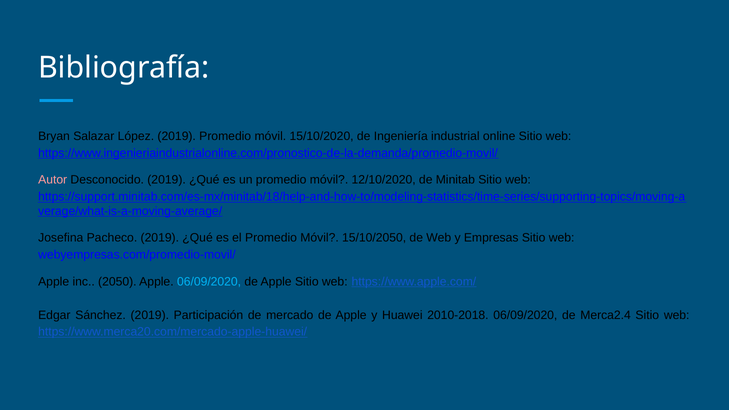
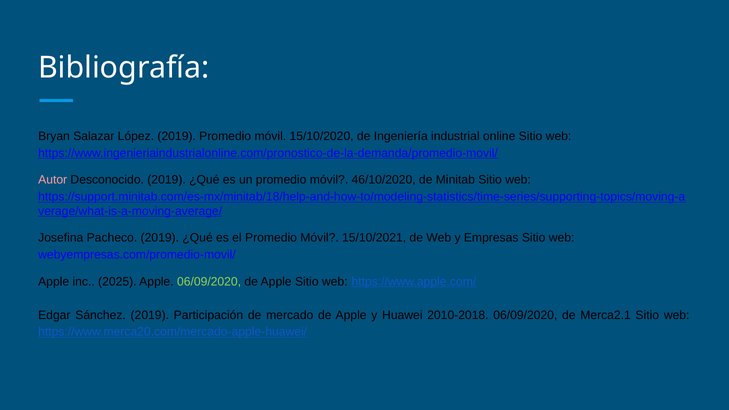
12/10/2020: 12/10/2020 -> 46/10/2020 (384, 180)
15/10/2050: 15/10/2050 -> 15/10/2021 (374, 238)
2050: 2050 -> 2025 (117, 282)
06/09/2020 colour: light blue -> light green (209, 282)
Merca2.4: Merca2.4 -> Merca2.1 (606, 315)
